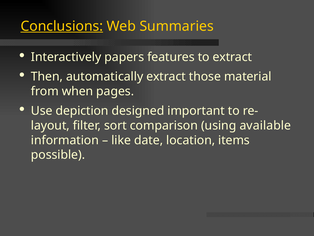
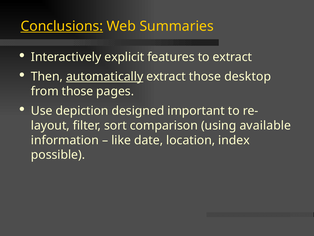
papers: papers -> explicit (124, 57)
automatically underline: none -> present (105, 76)
material: material -> desktop (248, 76)
from when: when -> those (78, 91)
items: items -> index (234, 140)
